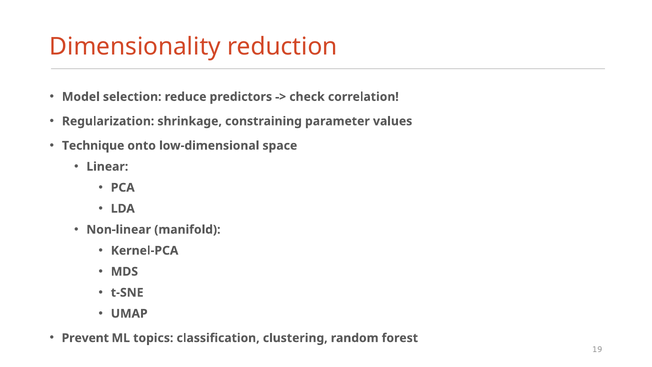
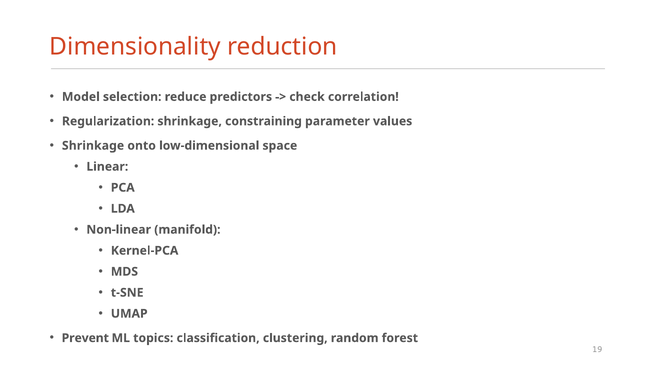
Technique: Technique -> Shrinkage (93, 146)
